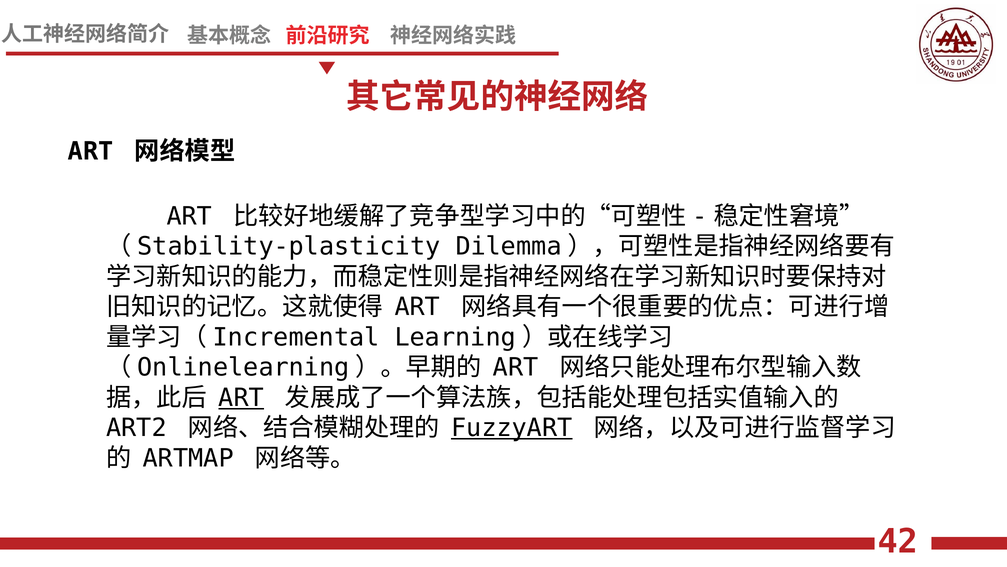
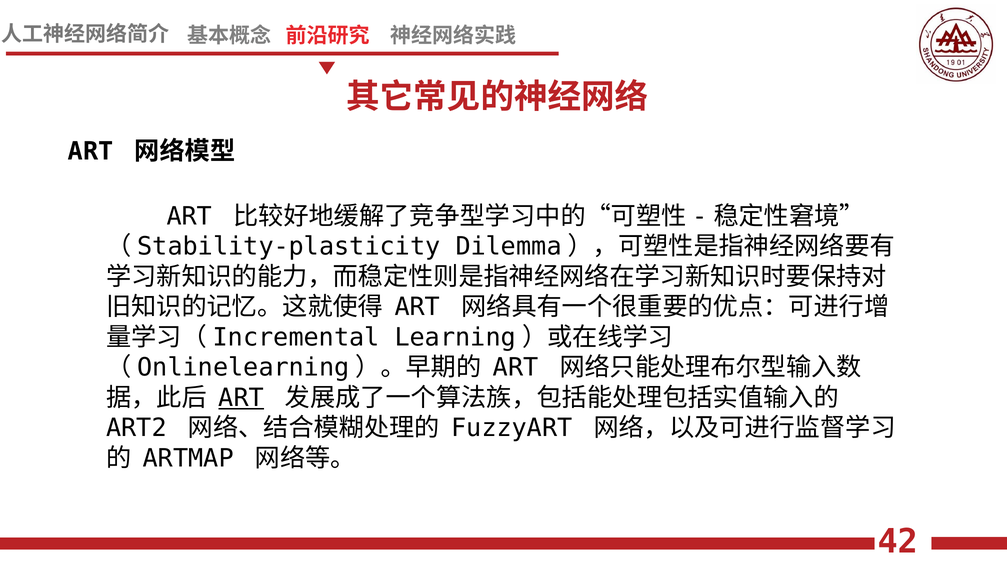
FuzzyART underline: present -> none (512, 428)
